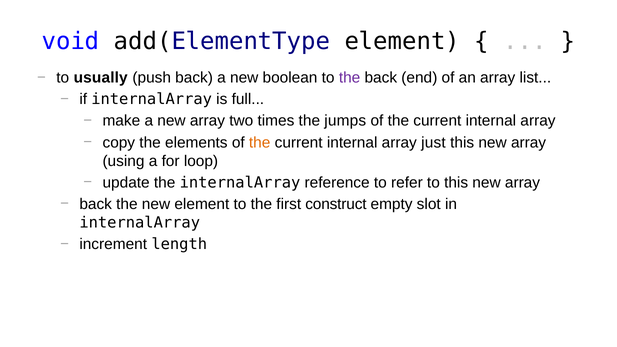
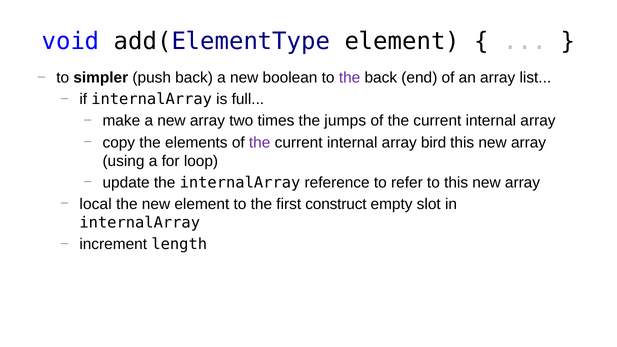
usually: usually -> simpler (101, 78)
the colour: orange -> purple (260, 142)
just: just -> bird (434, 142)
back: back -> local (96, 204)
